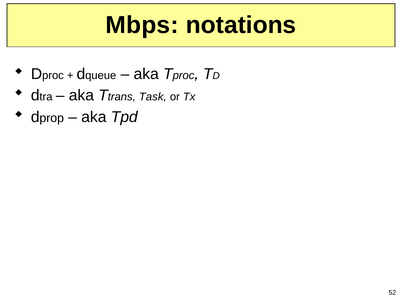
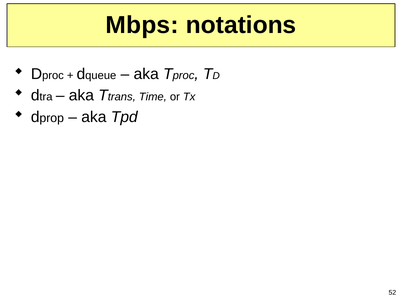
Task: Task -> Time (153, 97)
